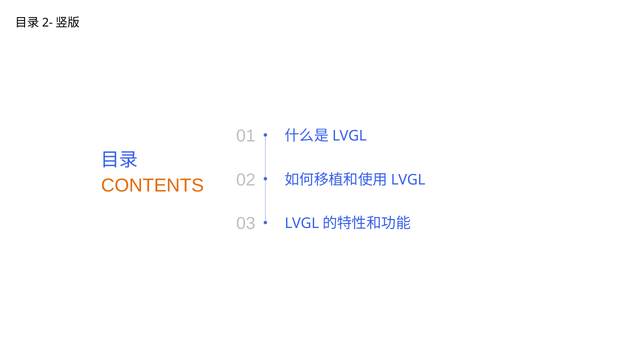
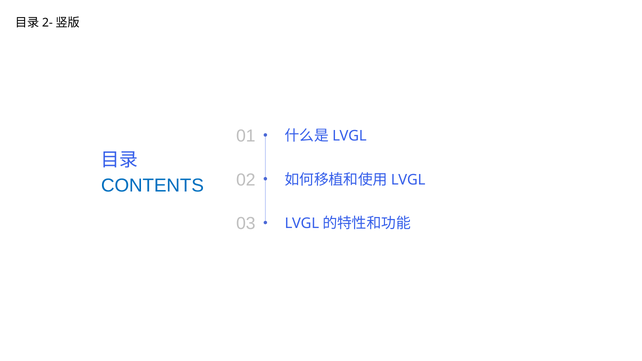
CONTENTS colour: orange -> blue (152, 186)
